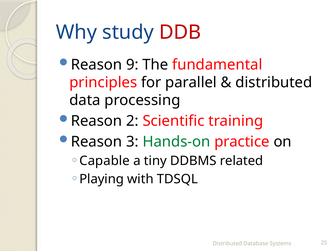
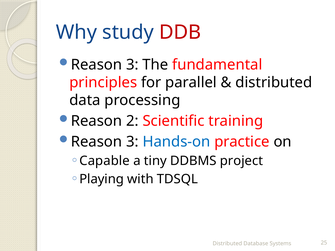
9: 9 -> 3 (132, 65)
Hands-on colour: green -> blue (176, 142)
related: related -> project (241, 161)
